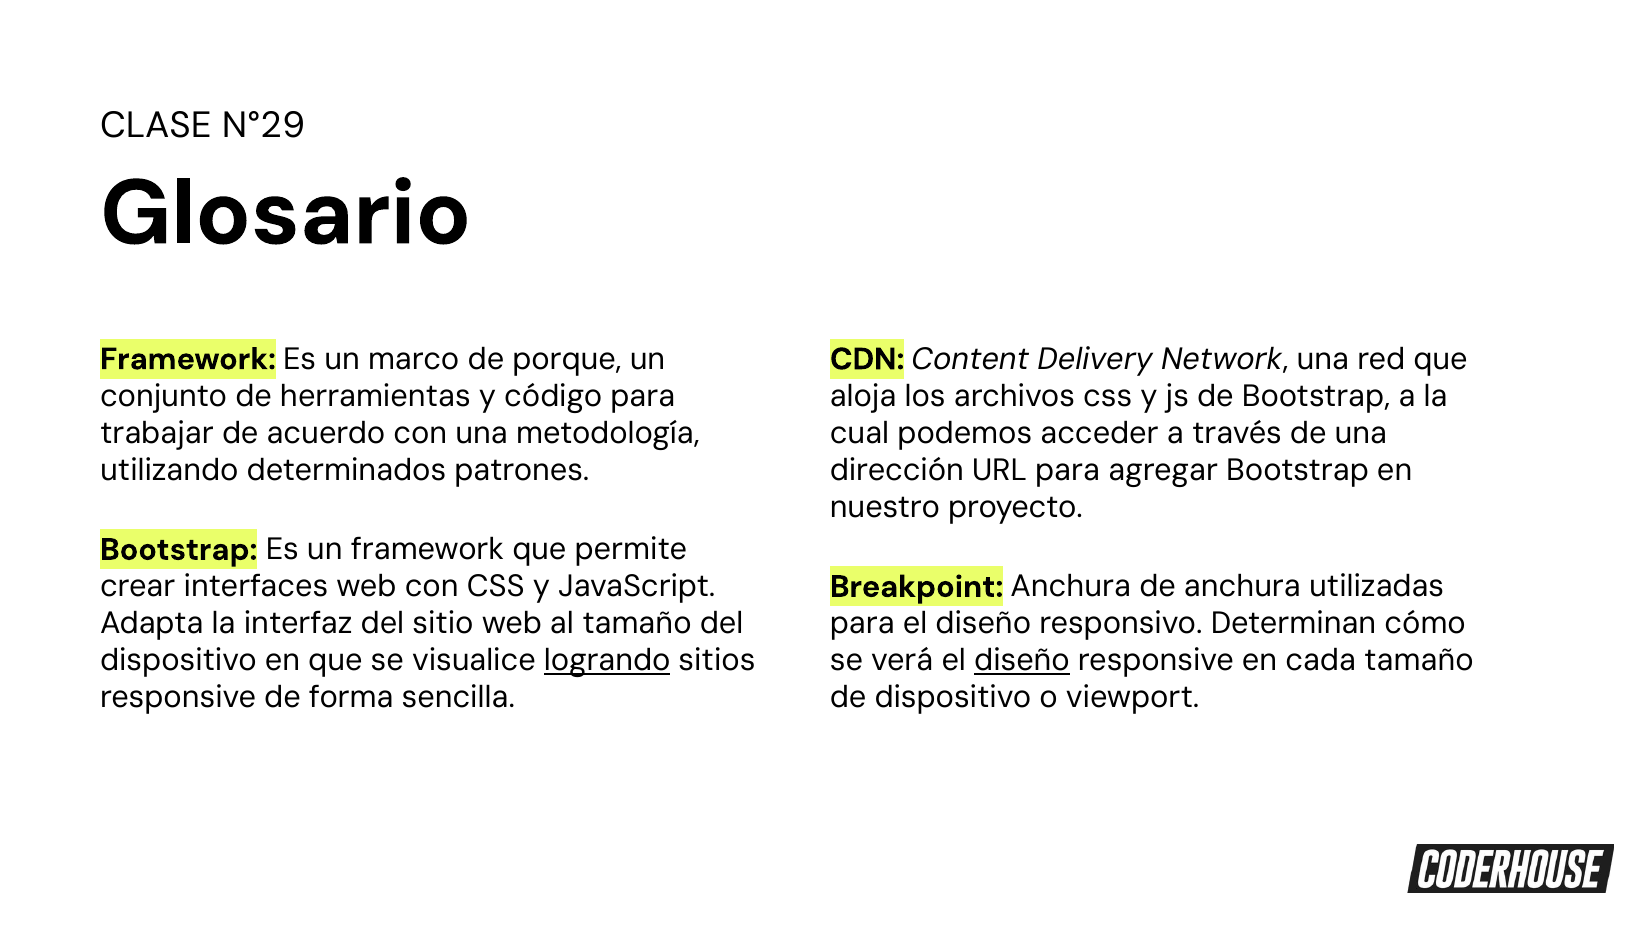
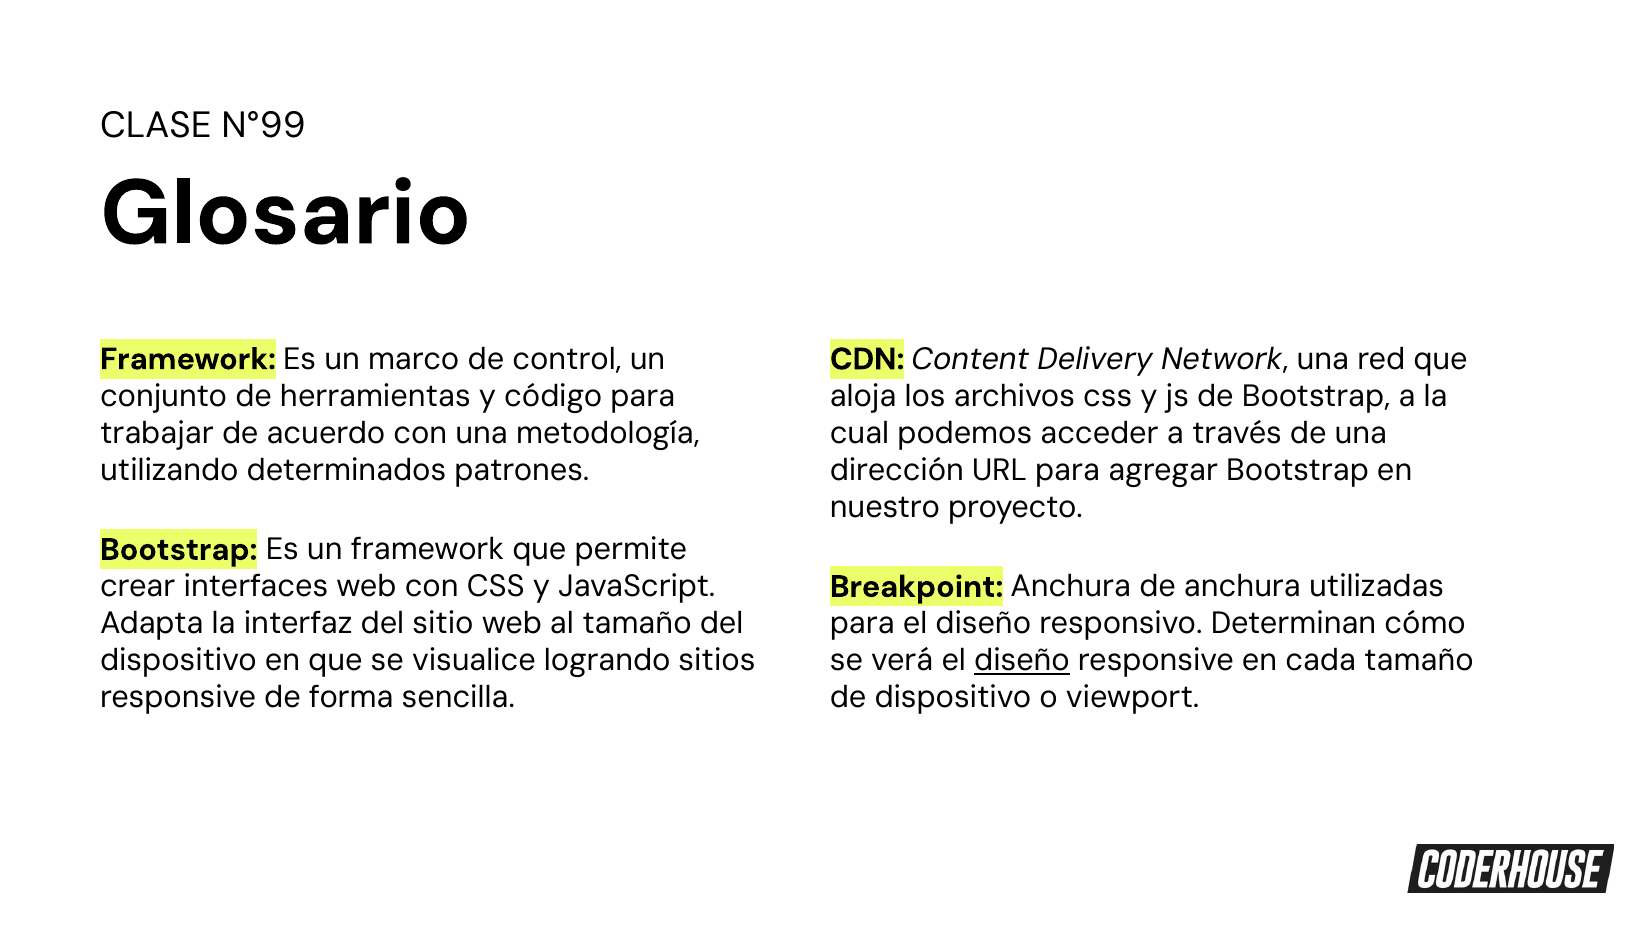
N°29: N°29 -> N°99 (263, 125)
porque: porque -> control (567, 359)
logrando underline: present -> none (607, 661)
